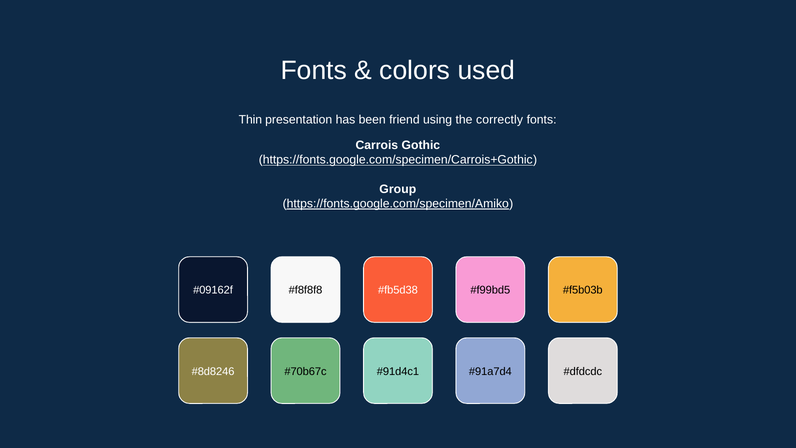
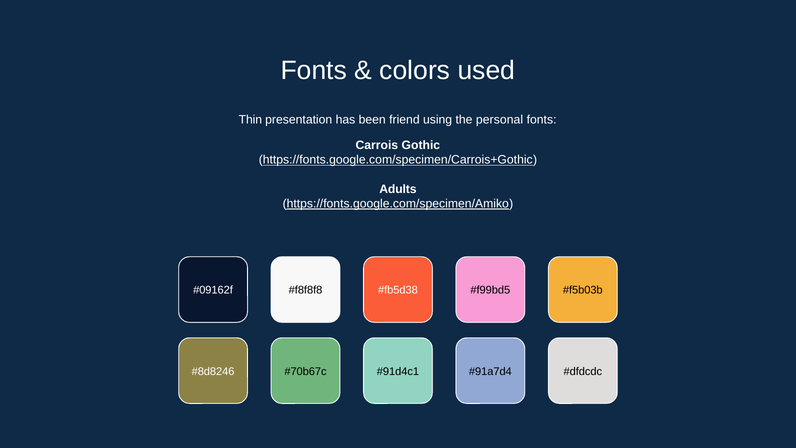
correctly: correctly -> personal (500, 119)
Group: Group -> Adults (398, 189)
